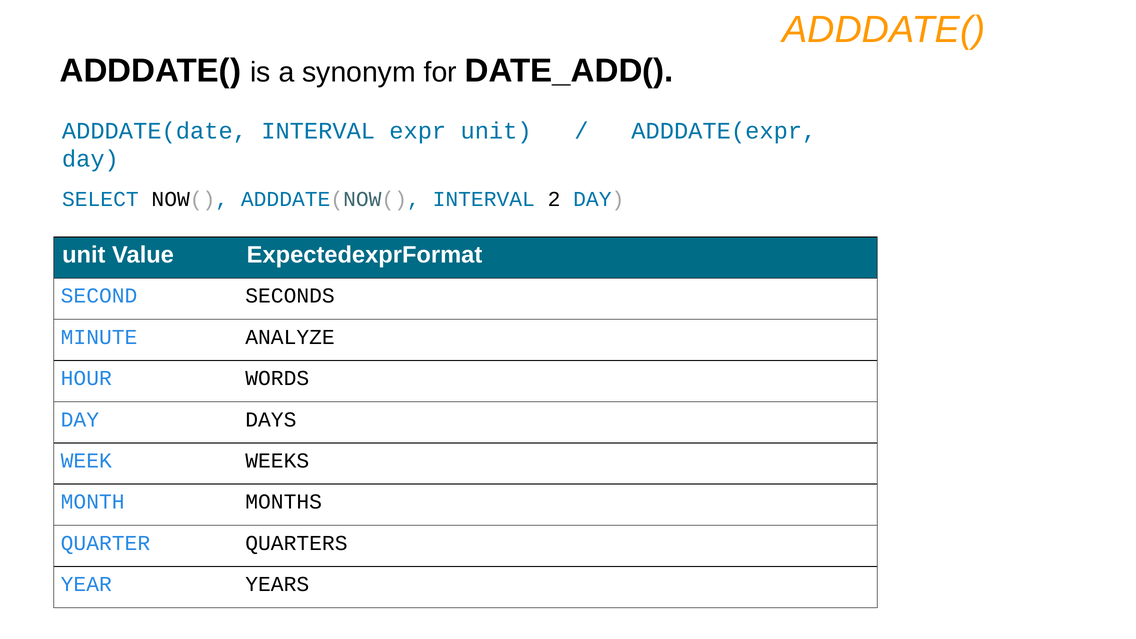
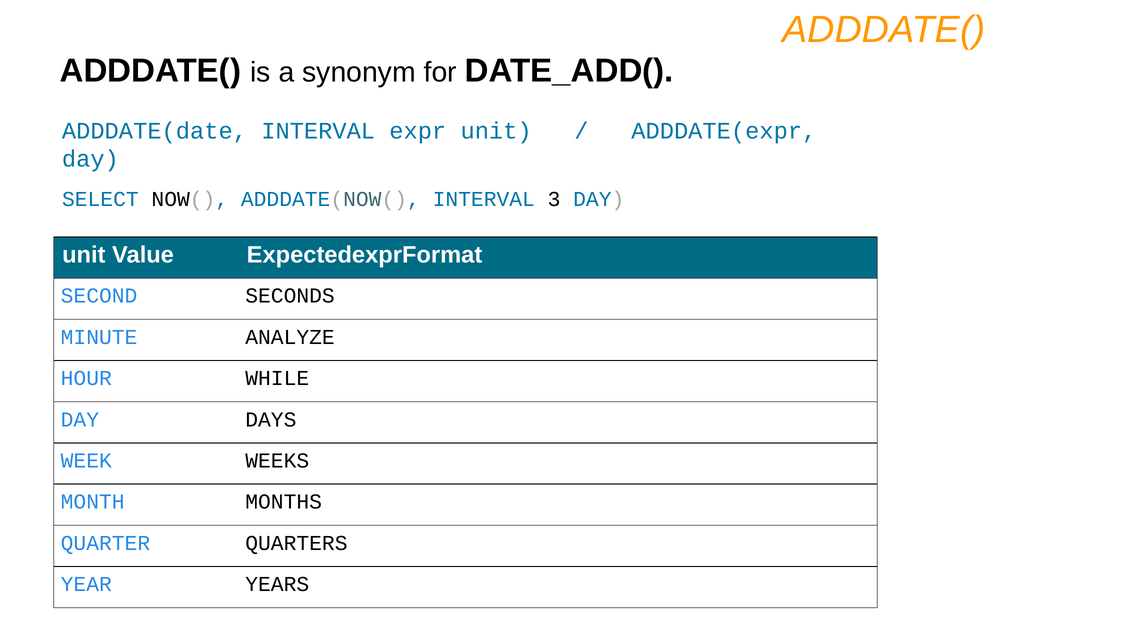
2: 2 -> 3 (554, 199)
WORDS: WORDS -> WHILE (277, 378)
